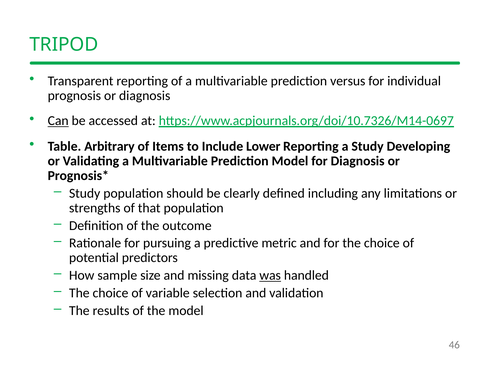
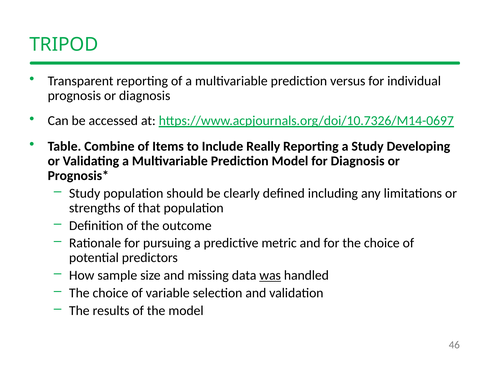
Can underline: present -> none (58, 121)
Arbitrary: Arbitrary -> Combine (109, 146)
Lower: Lower -> Really (263, 146)
